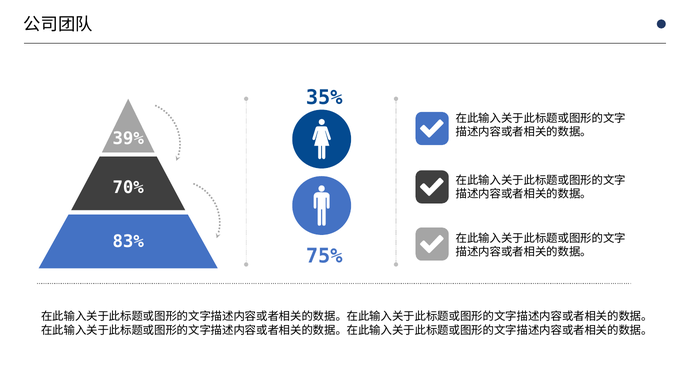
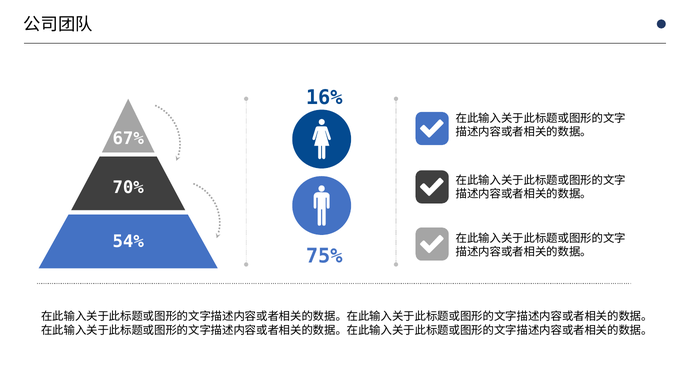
35%: 35% -> 16% (324, 98)
39%: 39% -> 67% (128, 139)
83%: 83% -> 54% (128, 242)
